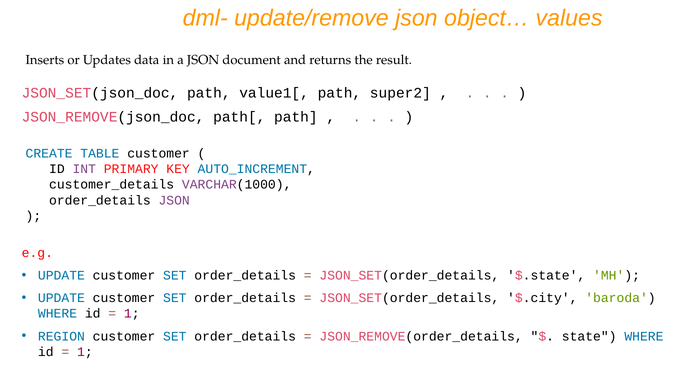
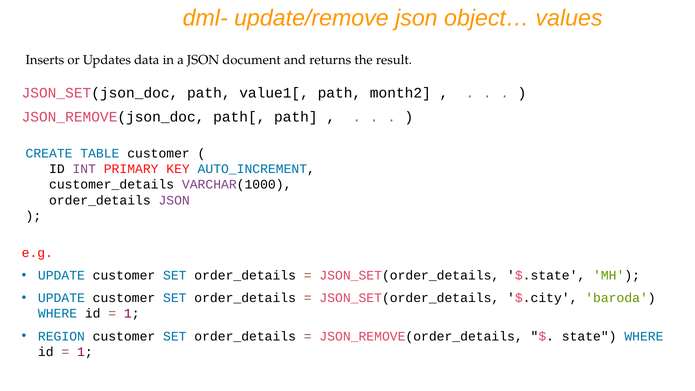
super2: super2 -> month2 (400, 93)
